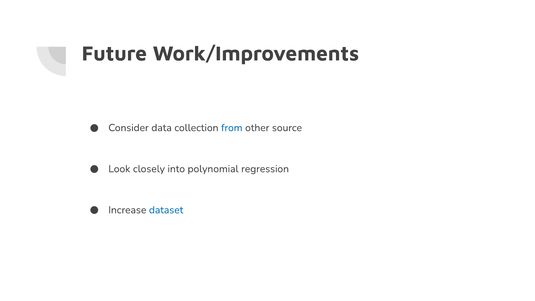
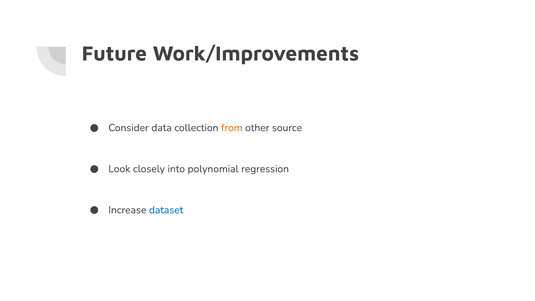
from colour: blue -> orange (232, 128)
